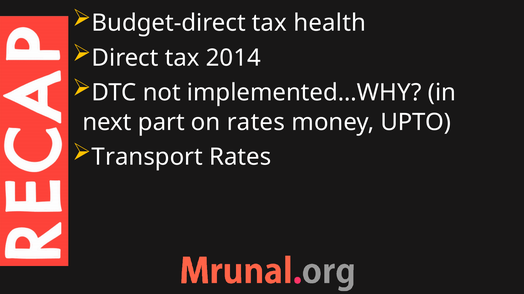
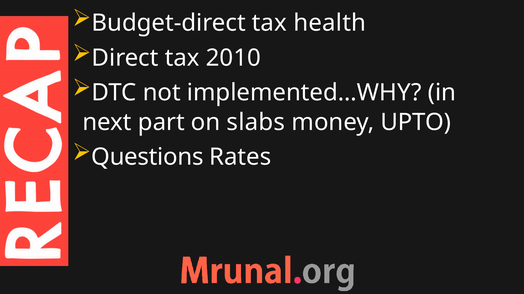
2014: 2014 -> 2010 (233, 58)
on rates: rates -> slabs (256, 122)
Transport: Transport -> Questions (147, 157)
